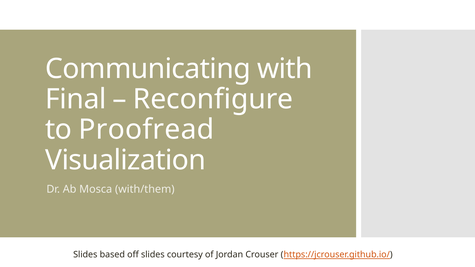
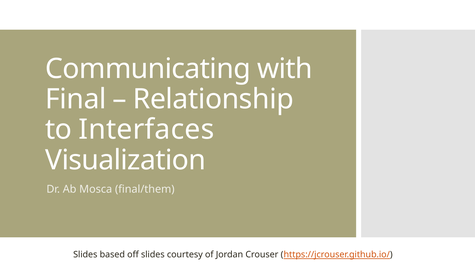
Reconfigure: Reconfigure -> Relationship (213, 99)
Proofread: Proofread -> Interfaces (146, 130)
with/them: with/them -> final/them (145, 190)
